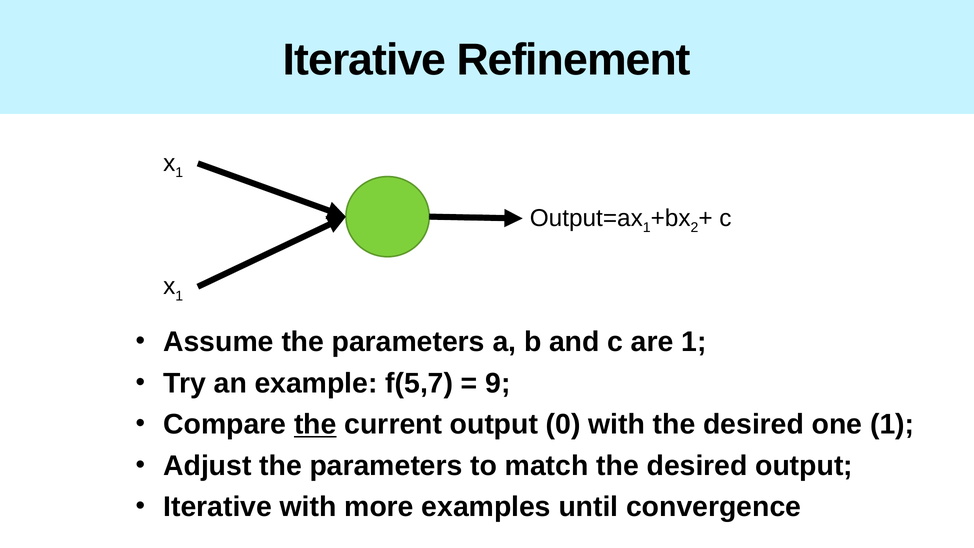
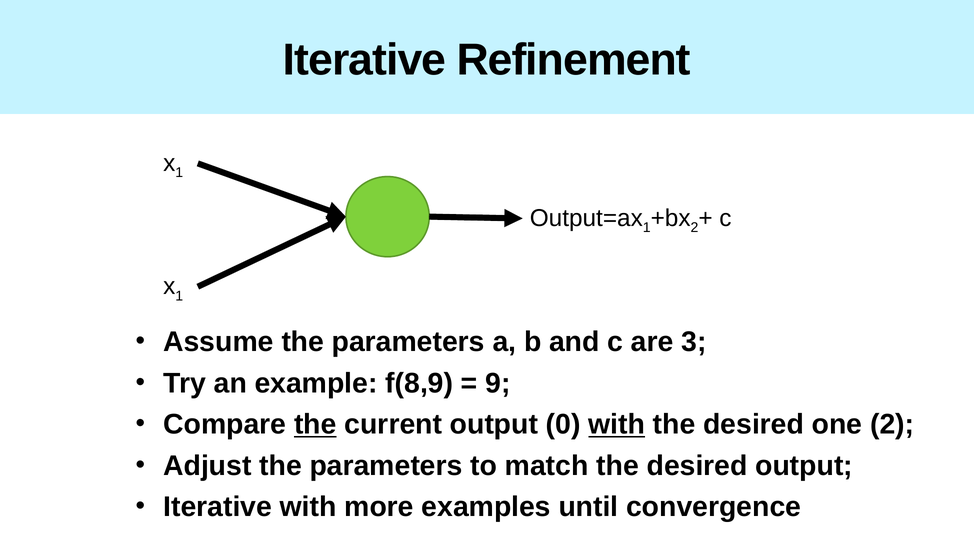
are 1: 1 -> 3 (694, 342)
f(5,7: f(5,7 -> f(8,9 (419, 383)
with underline: none -> present (617, 424)
one 1: 1 -> 2 (892, 424)
